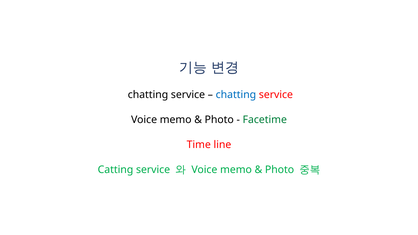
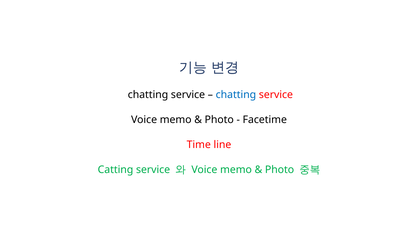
Facetime colour: green -> black (265, 120)
